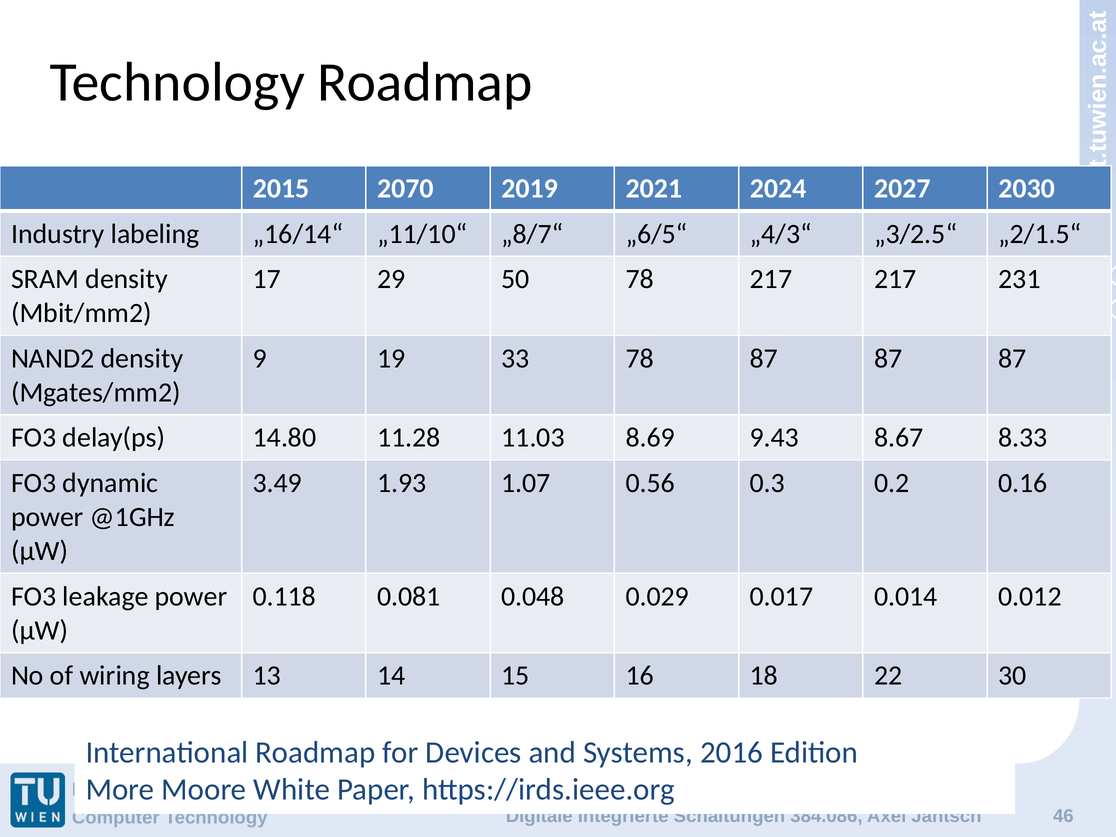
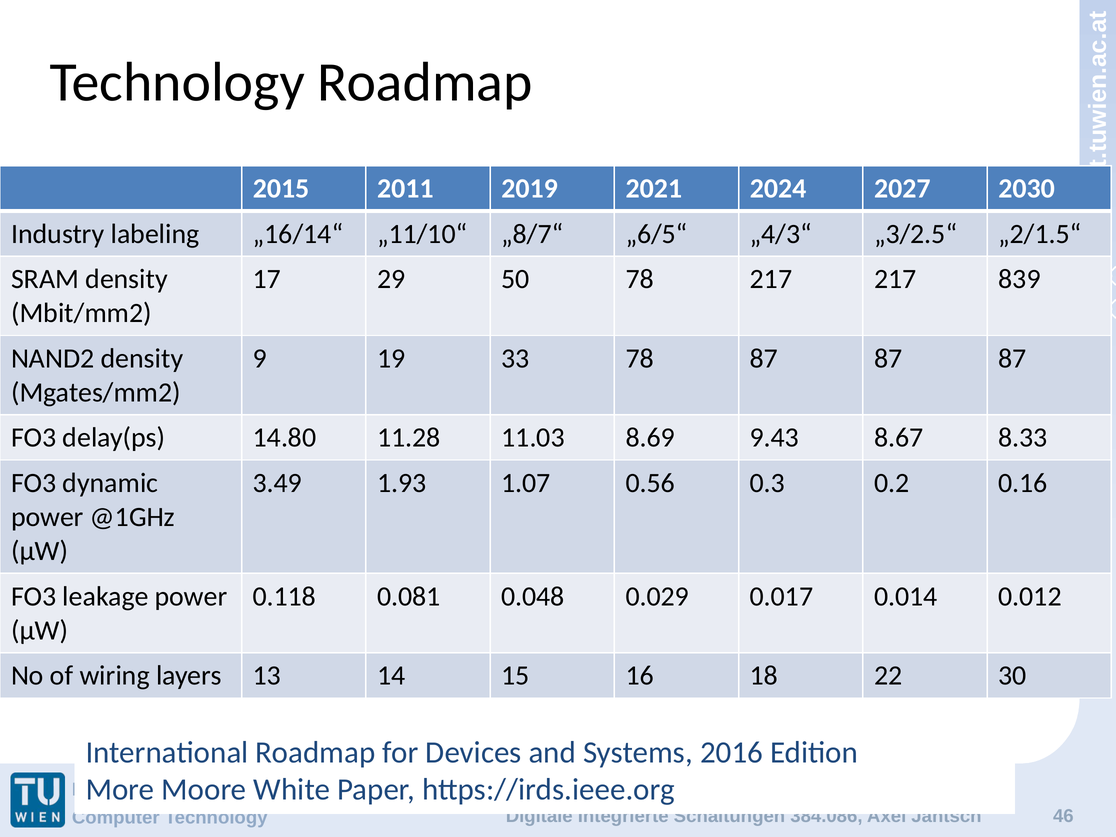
2070: 2070 -> 2011 (405, 189)
231: 231 -> 839 (1019, 279)
